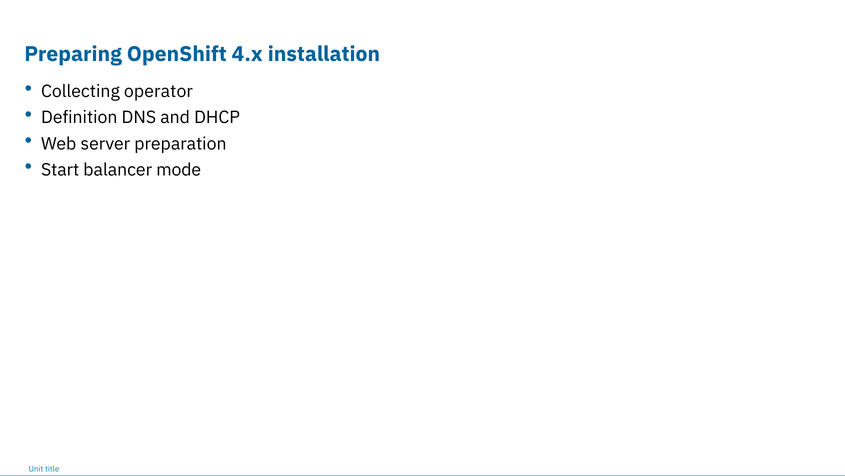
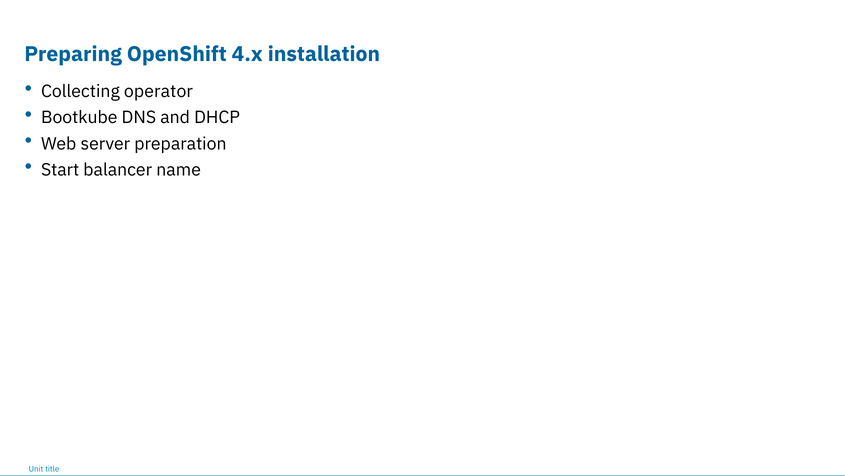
Definition: Definition -> Bootkube (79, 117)
mode: mode -> name (179, 170)
